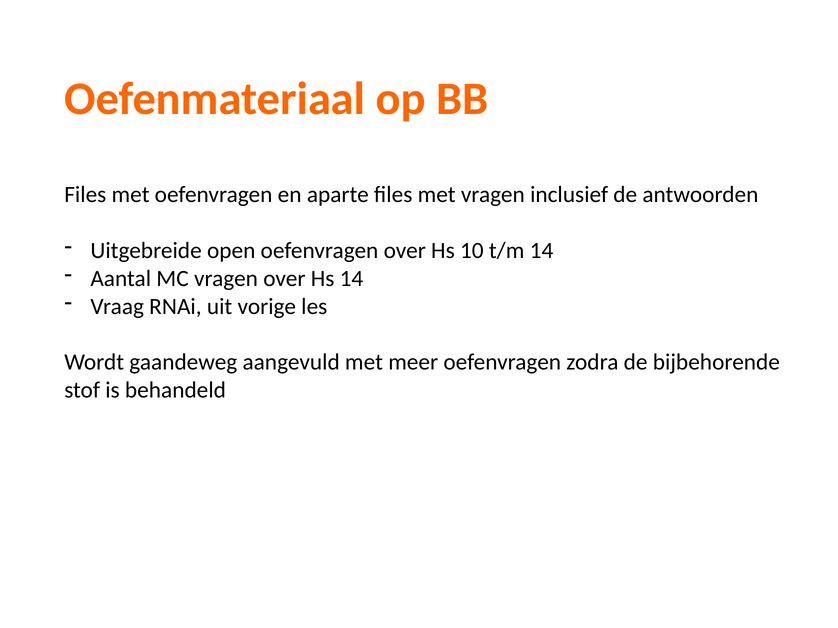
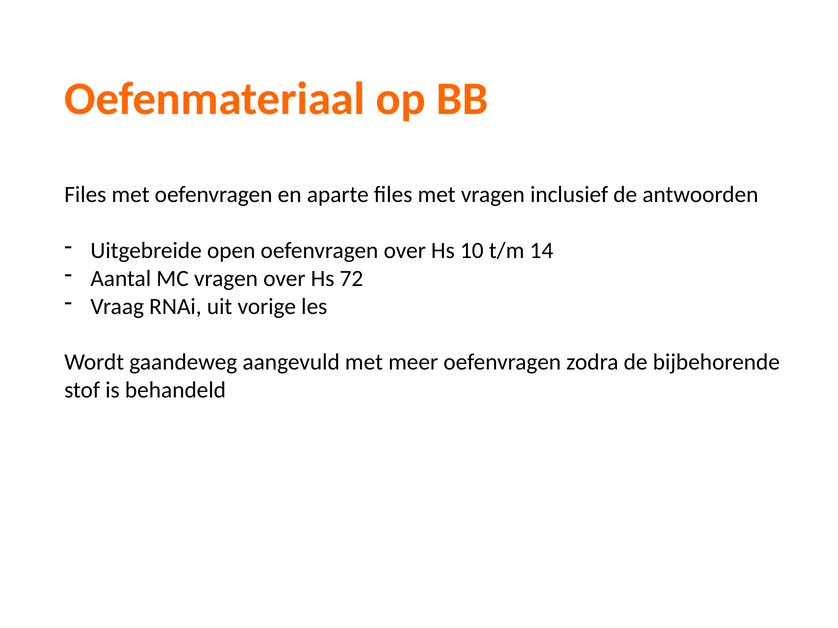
Hs 14: 14 -> 72 (351, 279)
